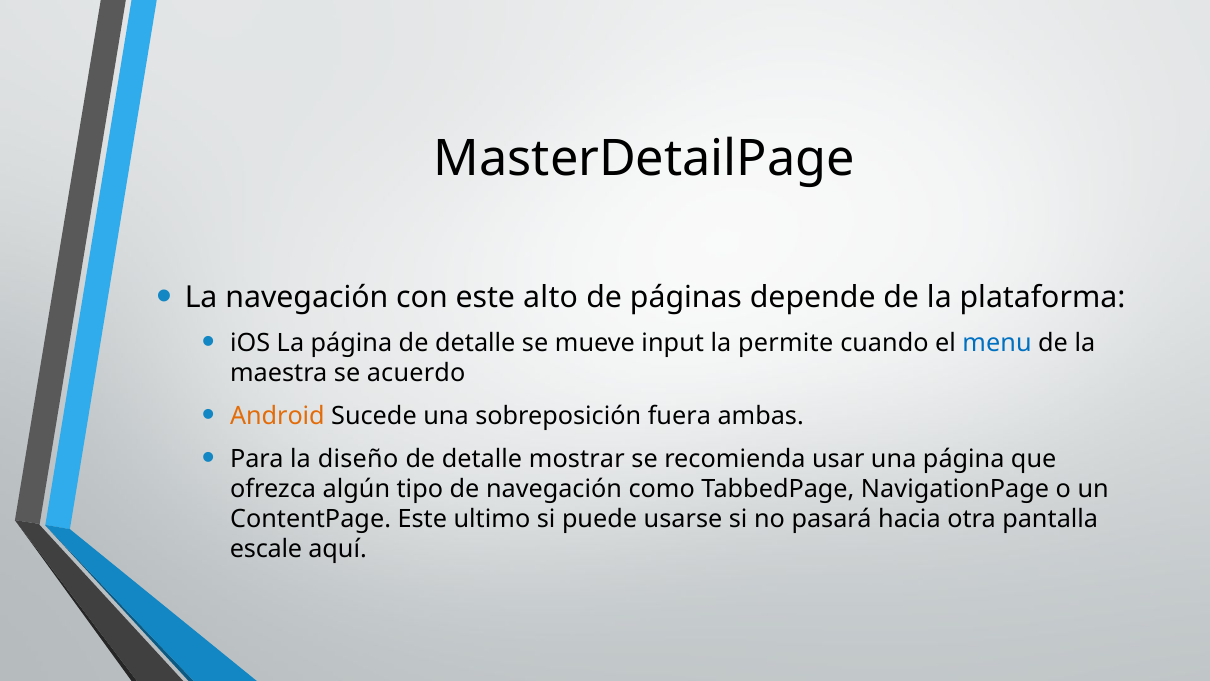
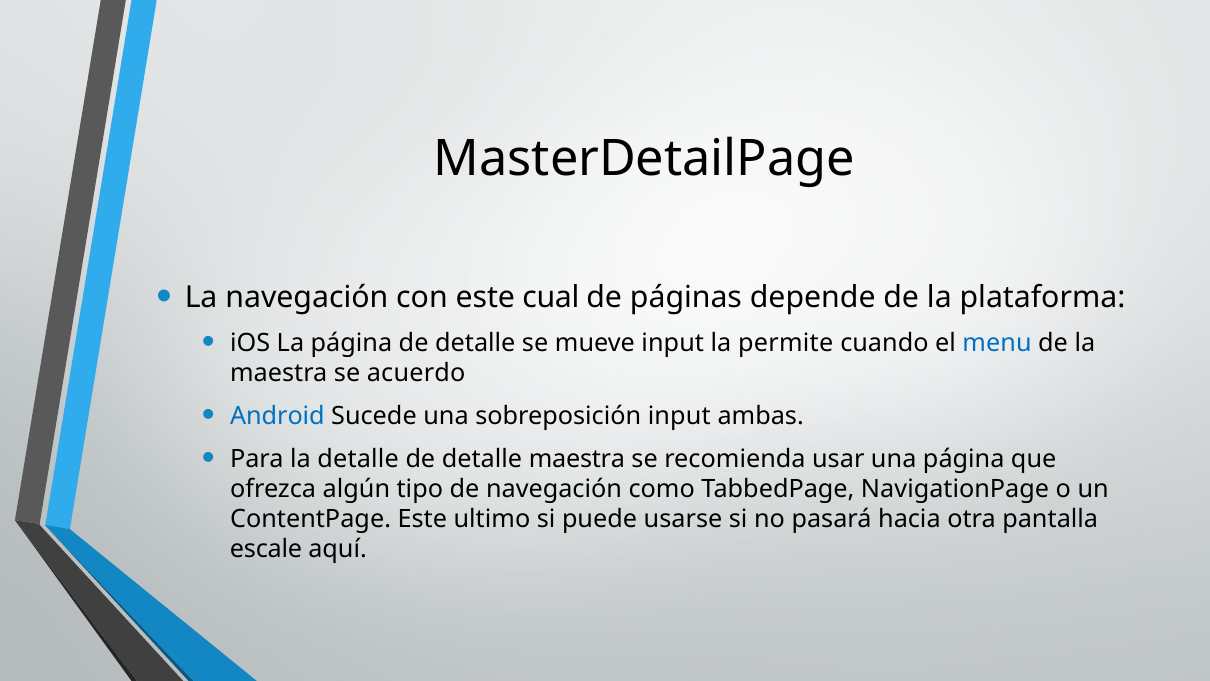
alto: alto -> cual (551, 297)
Android colour: orange -> blue (277, 416)
sobreposición fuera: fuera -> input (679, 416)
la diseño: diseño -> detalle (358, 458)
detalle mostrar: mostrar -> maestra (577, 458)
